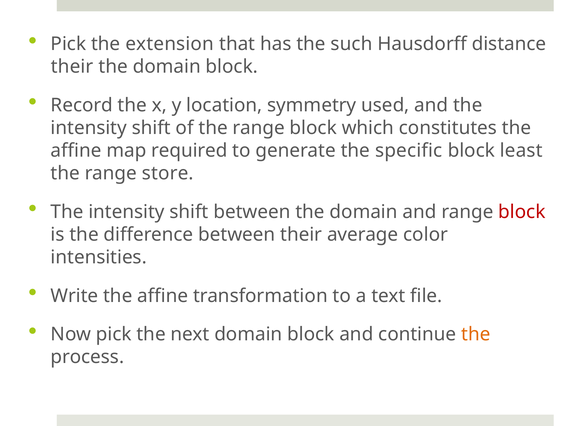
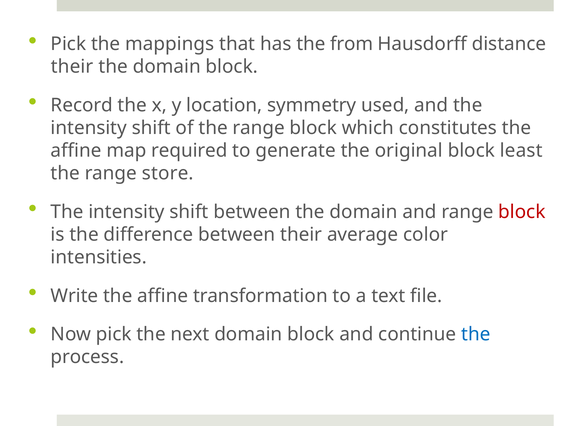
extension: extension -> mappings (170, 44)
such: such -> from (352, 44)
specific: specific -> original (409, 151)
the colour: orange -> blue (476, 334)
